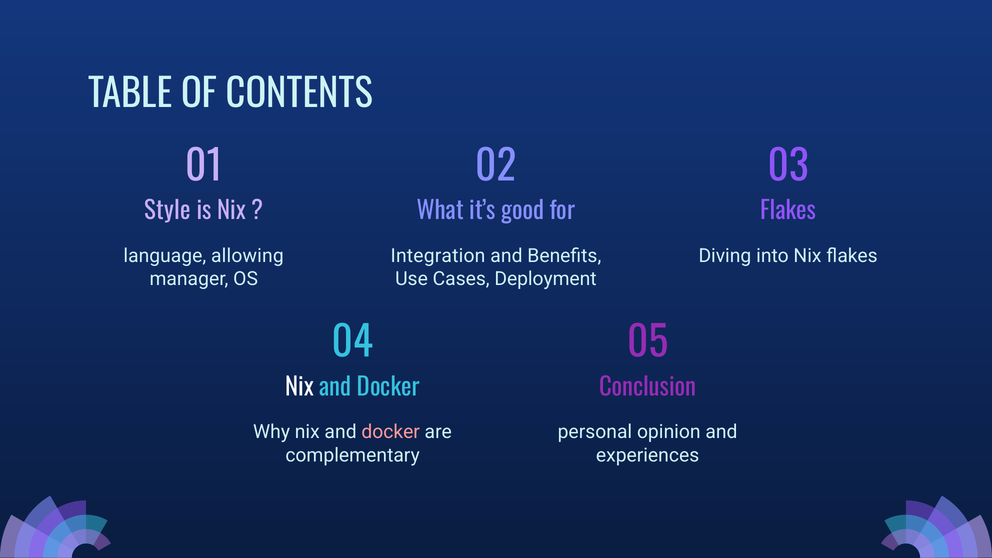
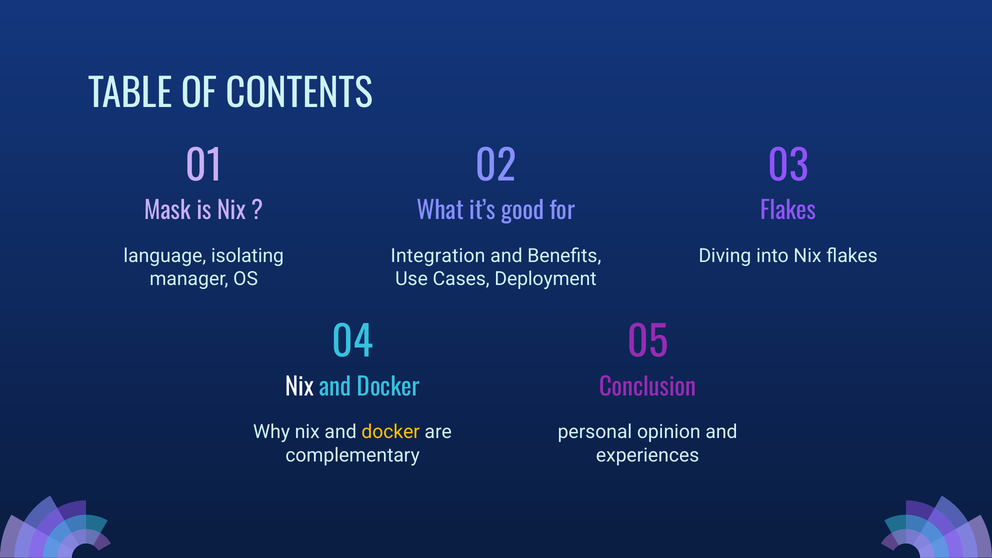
Style: Style -> Mask (167, 211)
allowing: allowing -> isolating (248, 256)
docker colour: pink -> yellow (391, 432)
